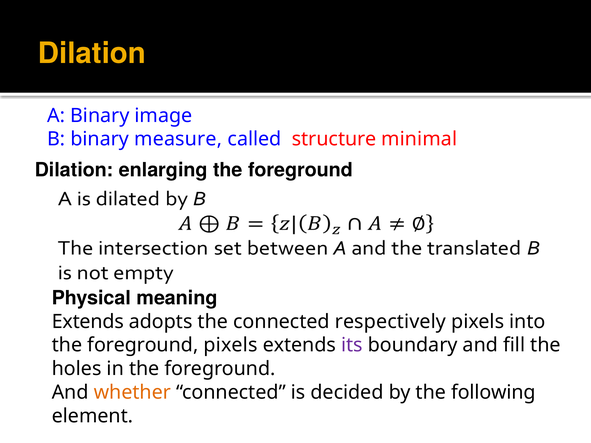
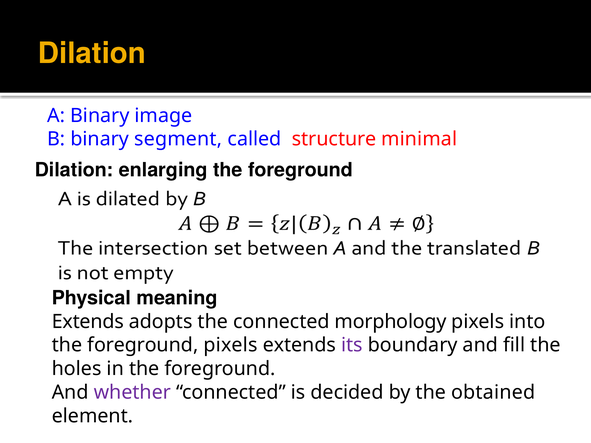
measure: measure -> segment (178, 139)
respectively: respectively -> morphology (391, 322)
whether colour: orange -> purple (132, 393)
following: following -> obtained (493, 393)
